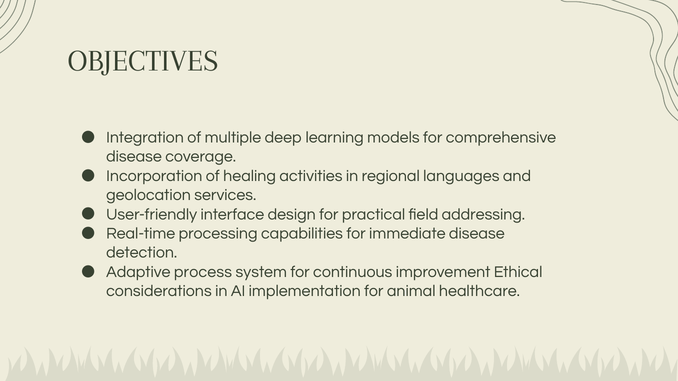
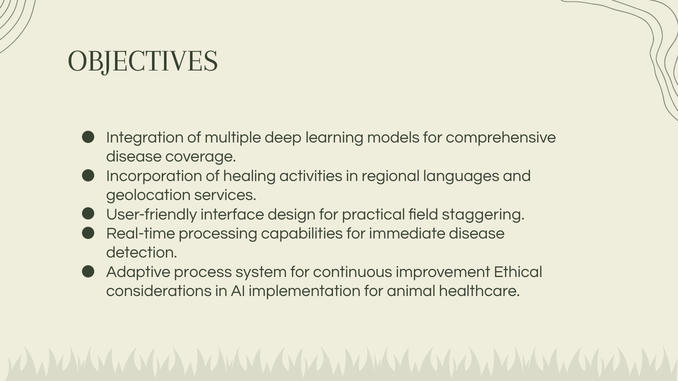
addressing: addressing -> staggering (483, 214)
